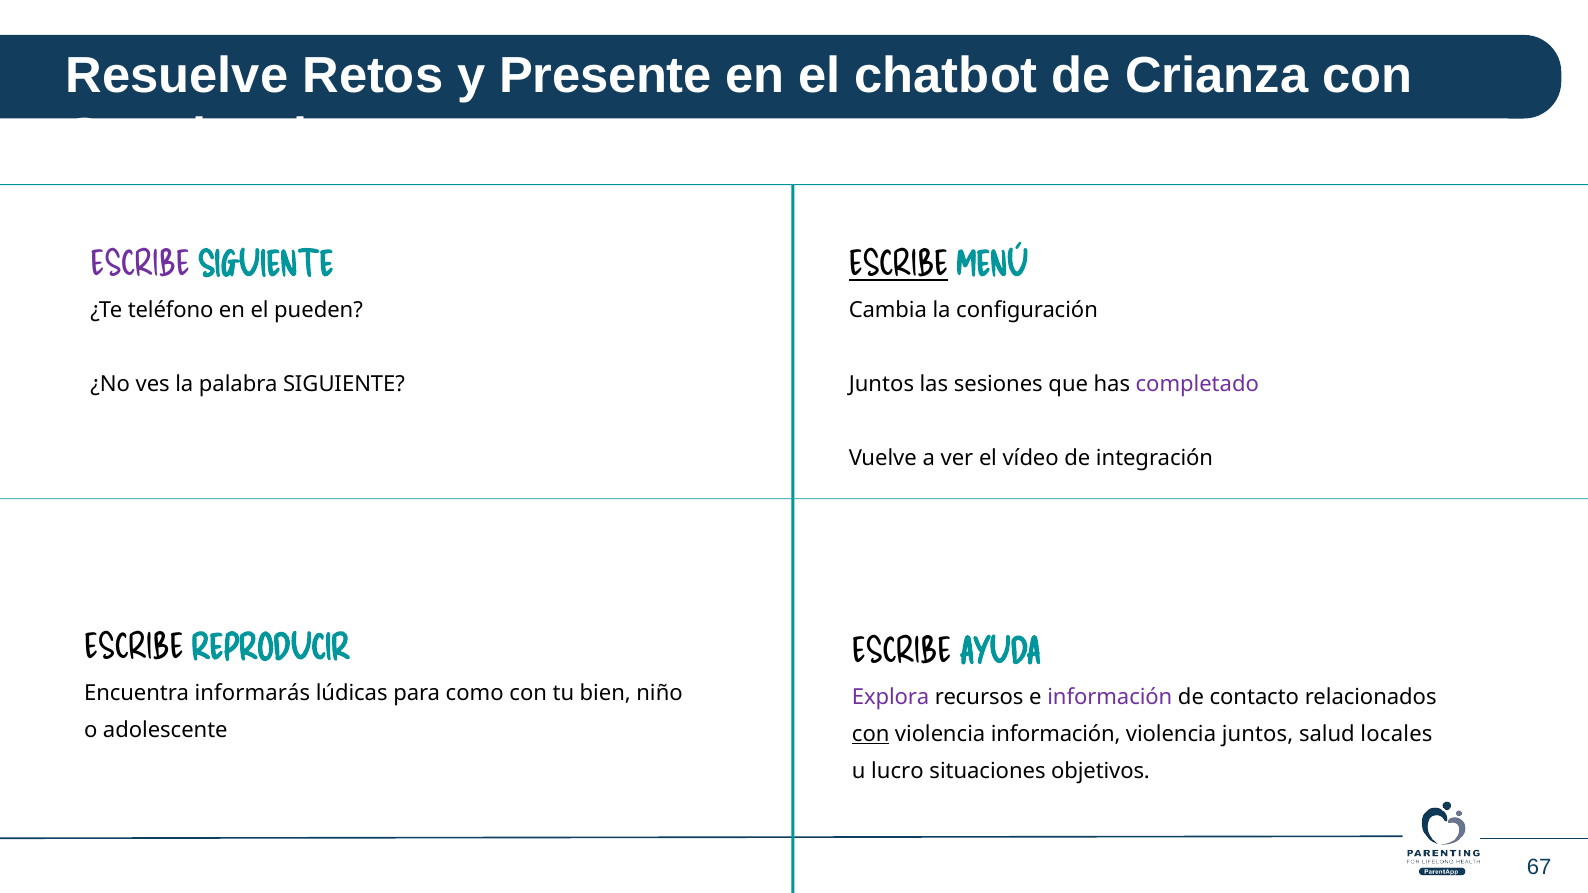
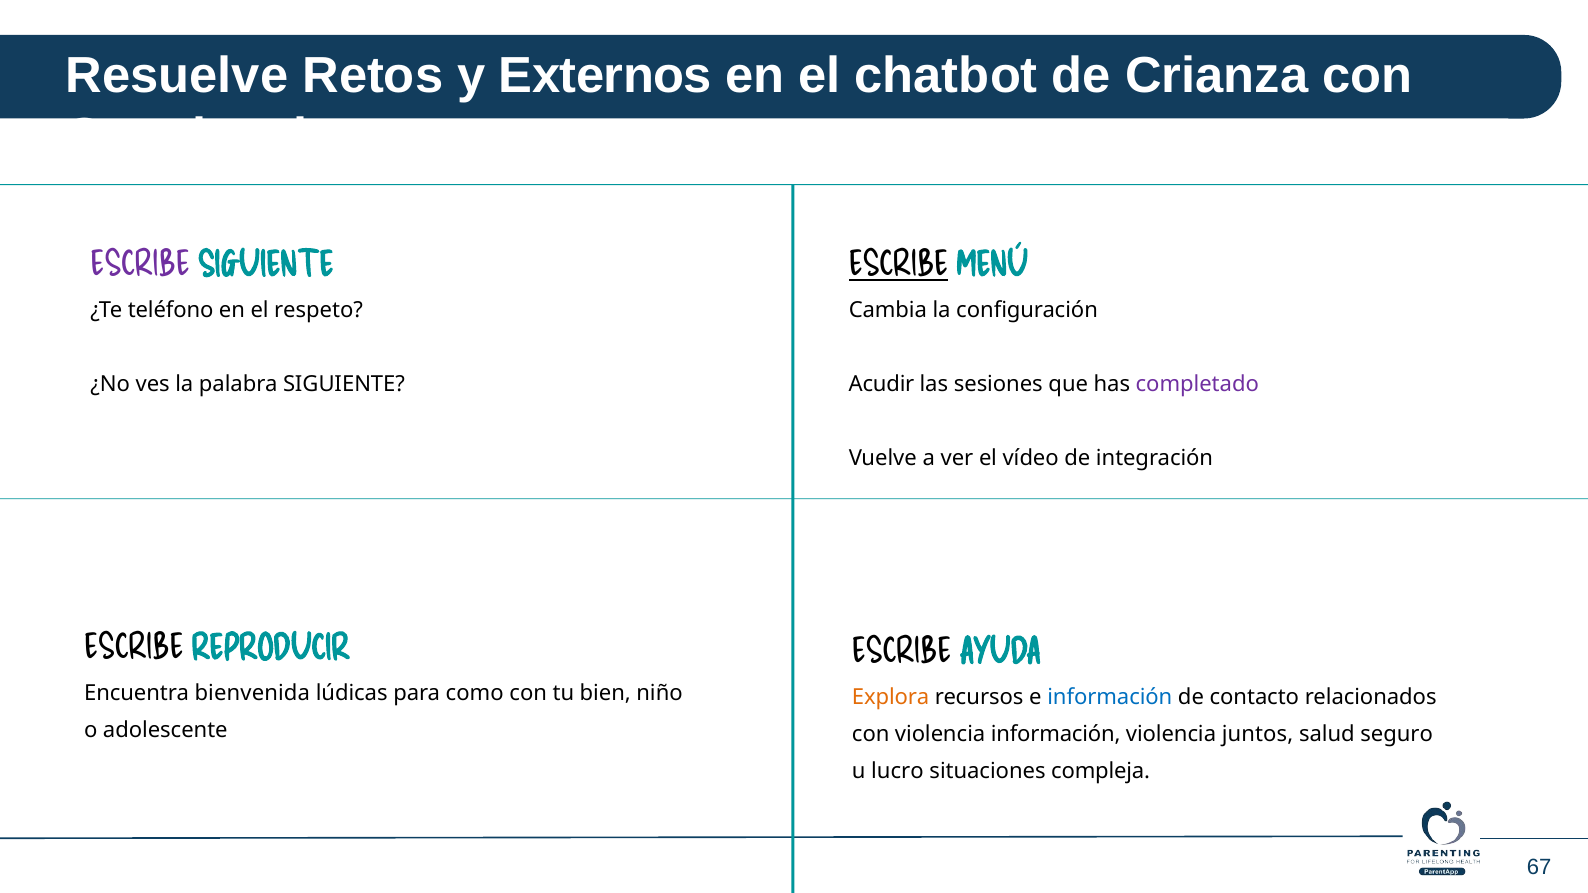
Presente: Presente -> Externos (606, 76)
pueden: pueden -> respeto (319, 310)
Juntos: Juntos -> Acudir (882, 384)
informarás: informarás -> bienvenida (252, 693)
Explora colour: purple -> orange (891, 697)
información colour: purple -> blue (1110, 697)
con underline: present -> none (871, 734)
locales: locales -> seguro (1397, 734)
objetivos: objetivos -> compleja (1101, 771)
